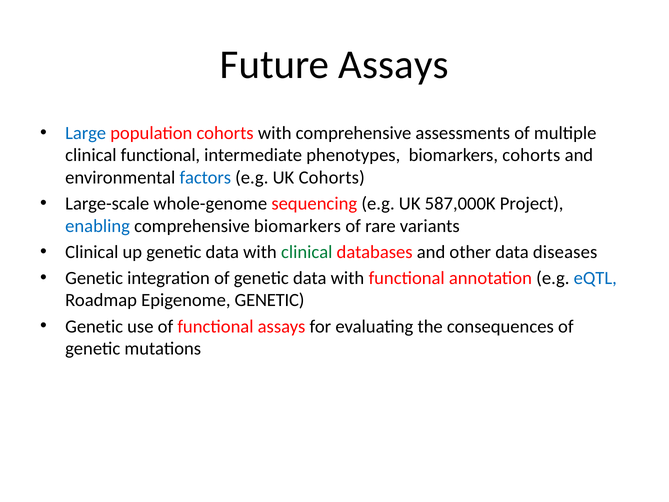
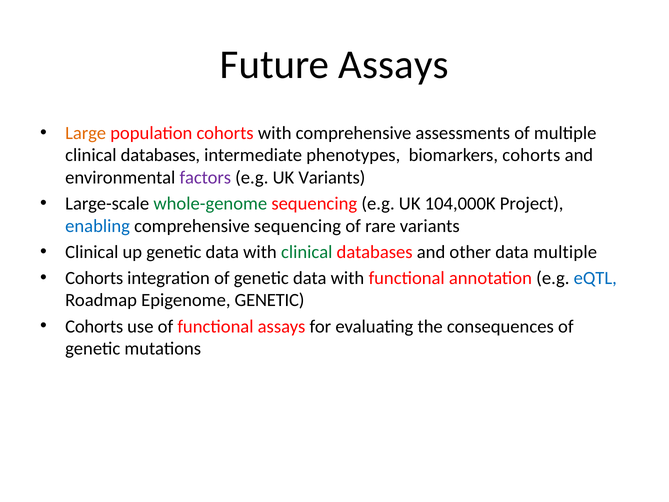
Large colour: blue -> orange (86, 133)
functional: functional -> databases (160, 155)
factors colour: blue -> purple (205, 177)
UK Cohorts: Cohorts -> Variants (332, 177)
whole-genome colour: black -> green (210, 204)
587,000K: 587,000K -> 104,000K (460, 204)
comprehensive biomarkers: biomarkers -> sequencing (298, 226)
data diseases: diseases -> multiple (565, 252)
Genetic: Genetic -> Cohorts (94, 278)
Genetic: Genetic -> Cohorts (94, 326)
